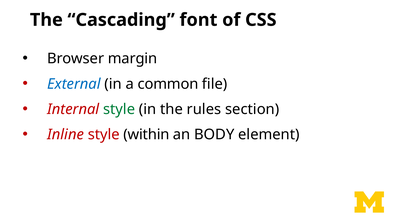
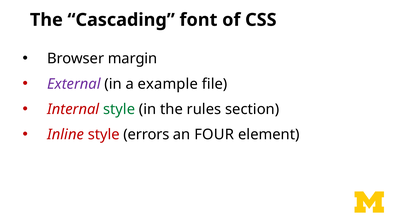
External colour: blue -> purple (74, 84)
common: common -> example (168, 84)
within: within -> errors (146, 135)
BODY: BODY -> FOUR (214, 135)
